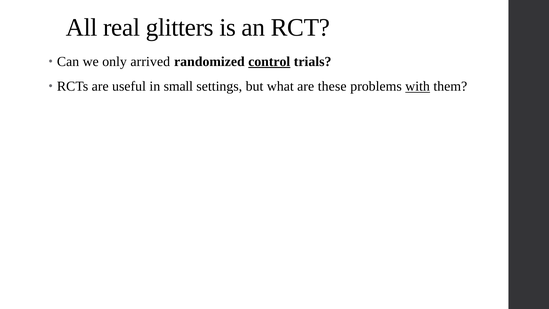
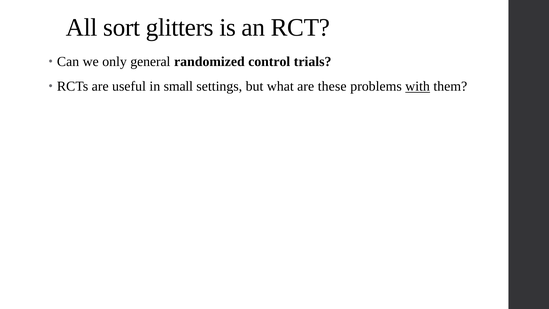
real: real -> sort (122, 28)
arrived: arrived -> general (150, 62)
control underline: present -> none (269, 62)
